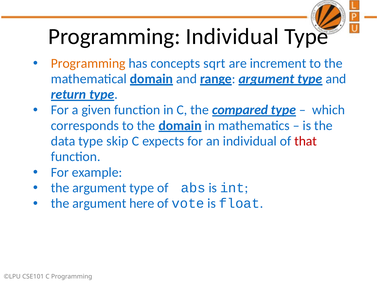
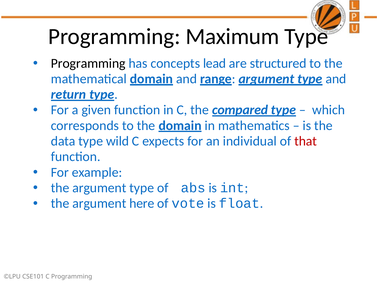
Programming Individual: Individual -> Maximum (232, 36)
Programming colour: orange -> black (88, 63)
sqrt: sqrt -> lead (215, 63)
increment: increment -> structured (278, 63)
skip: skip -> wild (118, 141)
